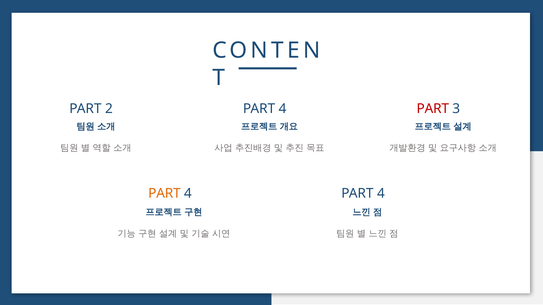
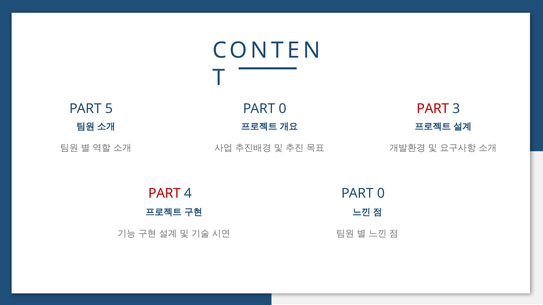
2: 2 -> 5 (109, 109)
4: 4 -> 0 (283, 109)
PART colour: orange -> red (164, 194)
4: 4 -> 0 (381, 194)
